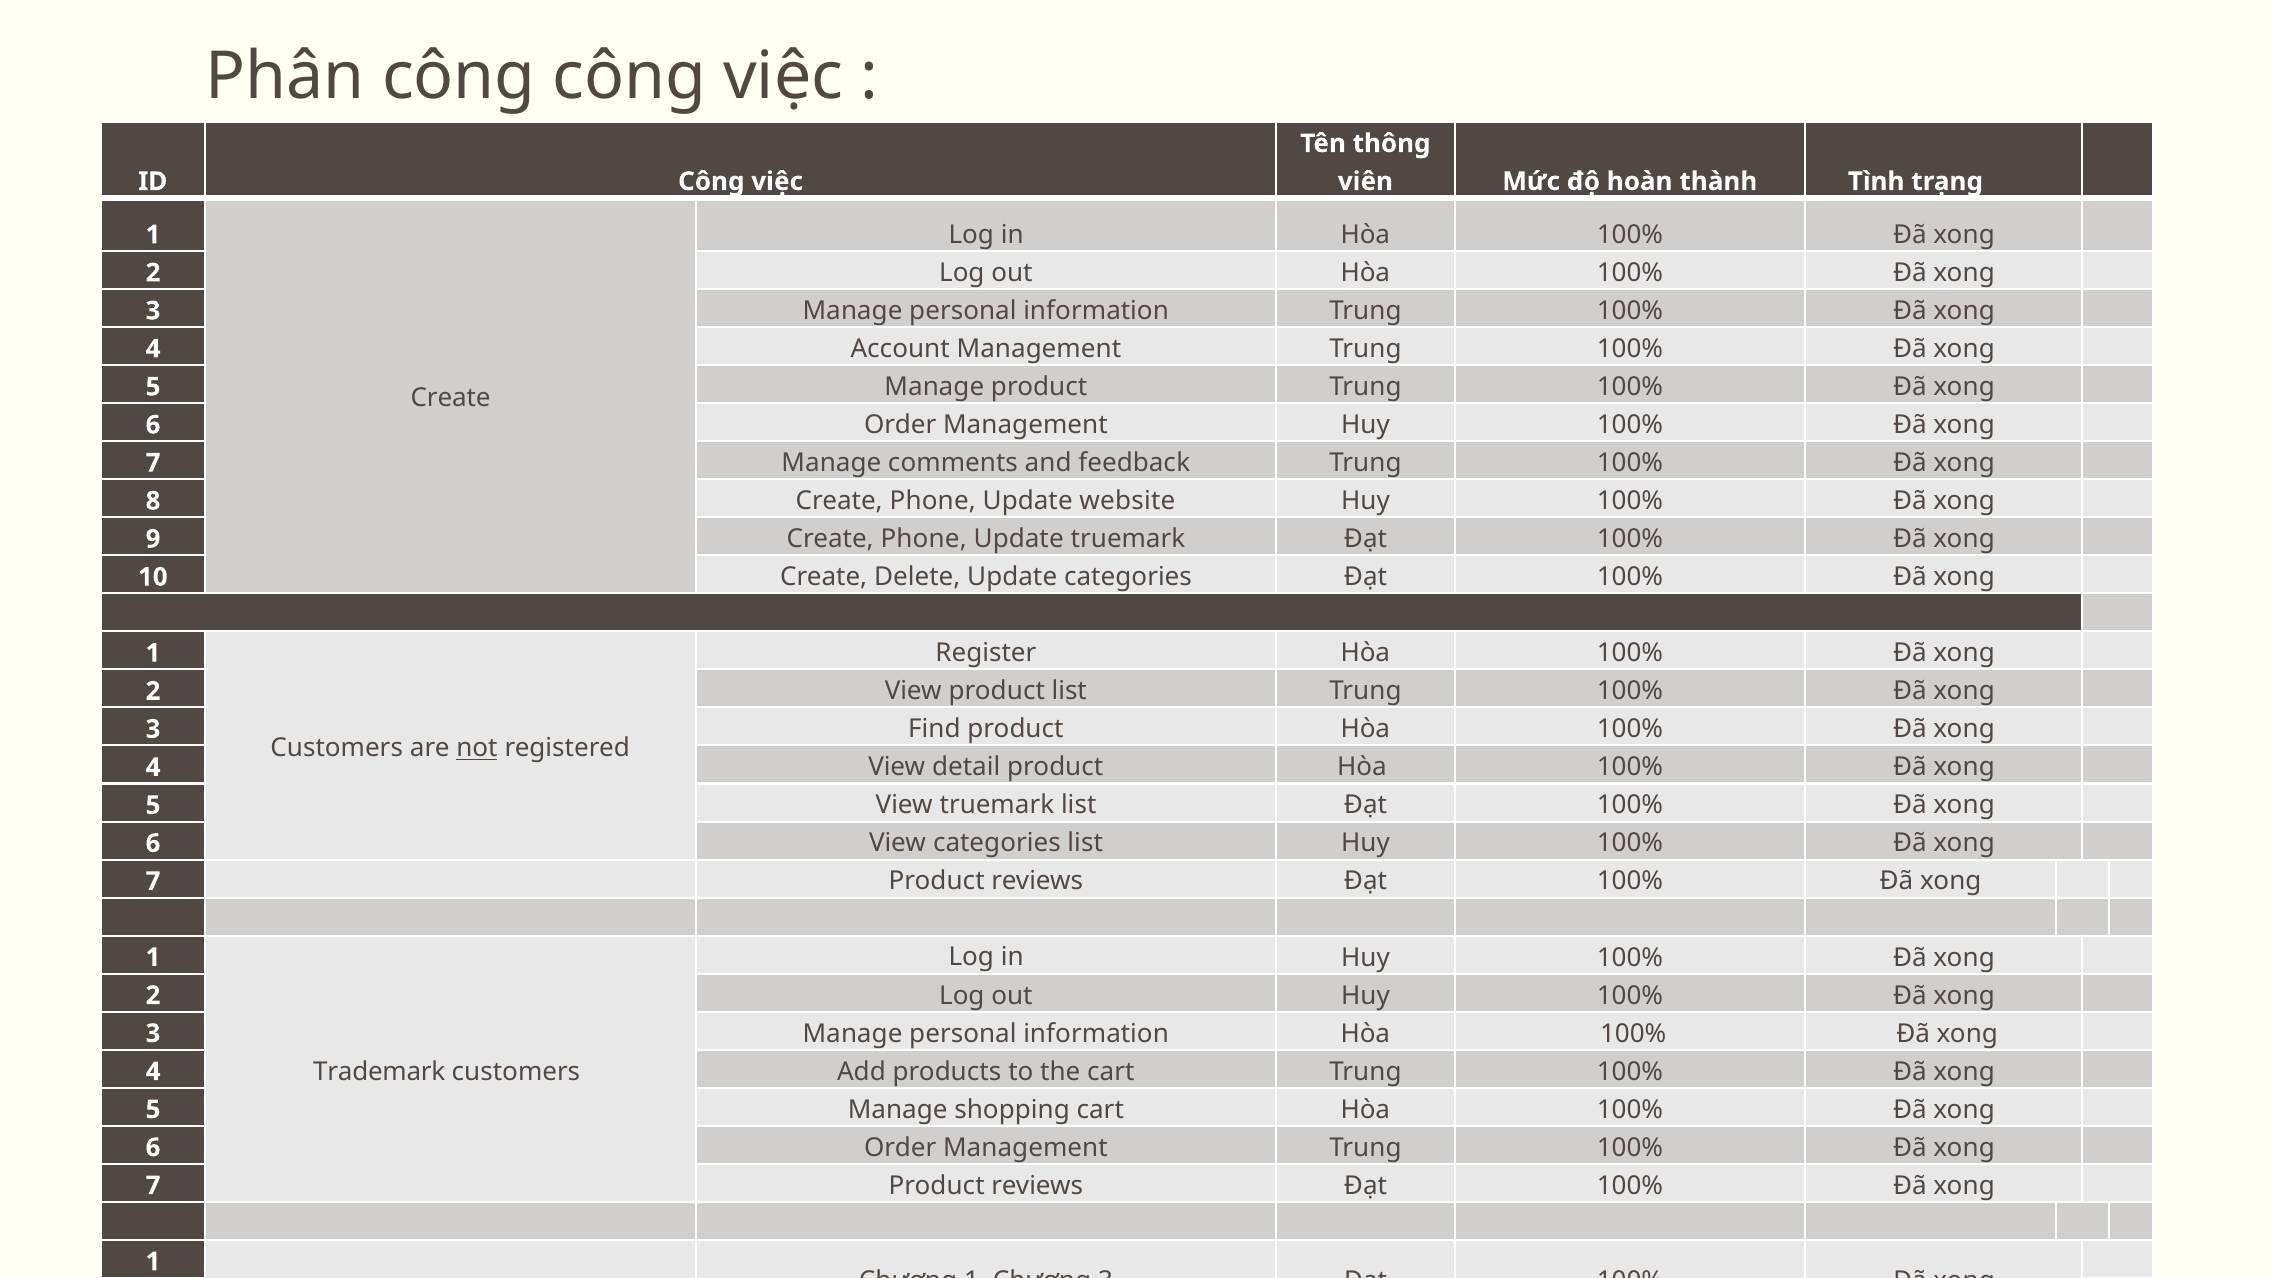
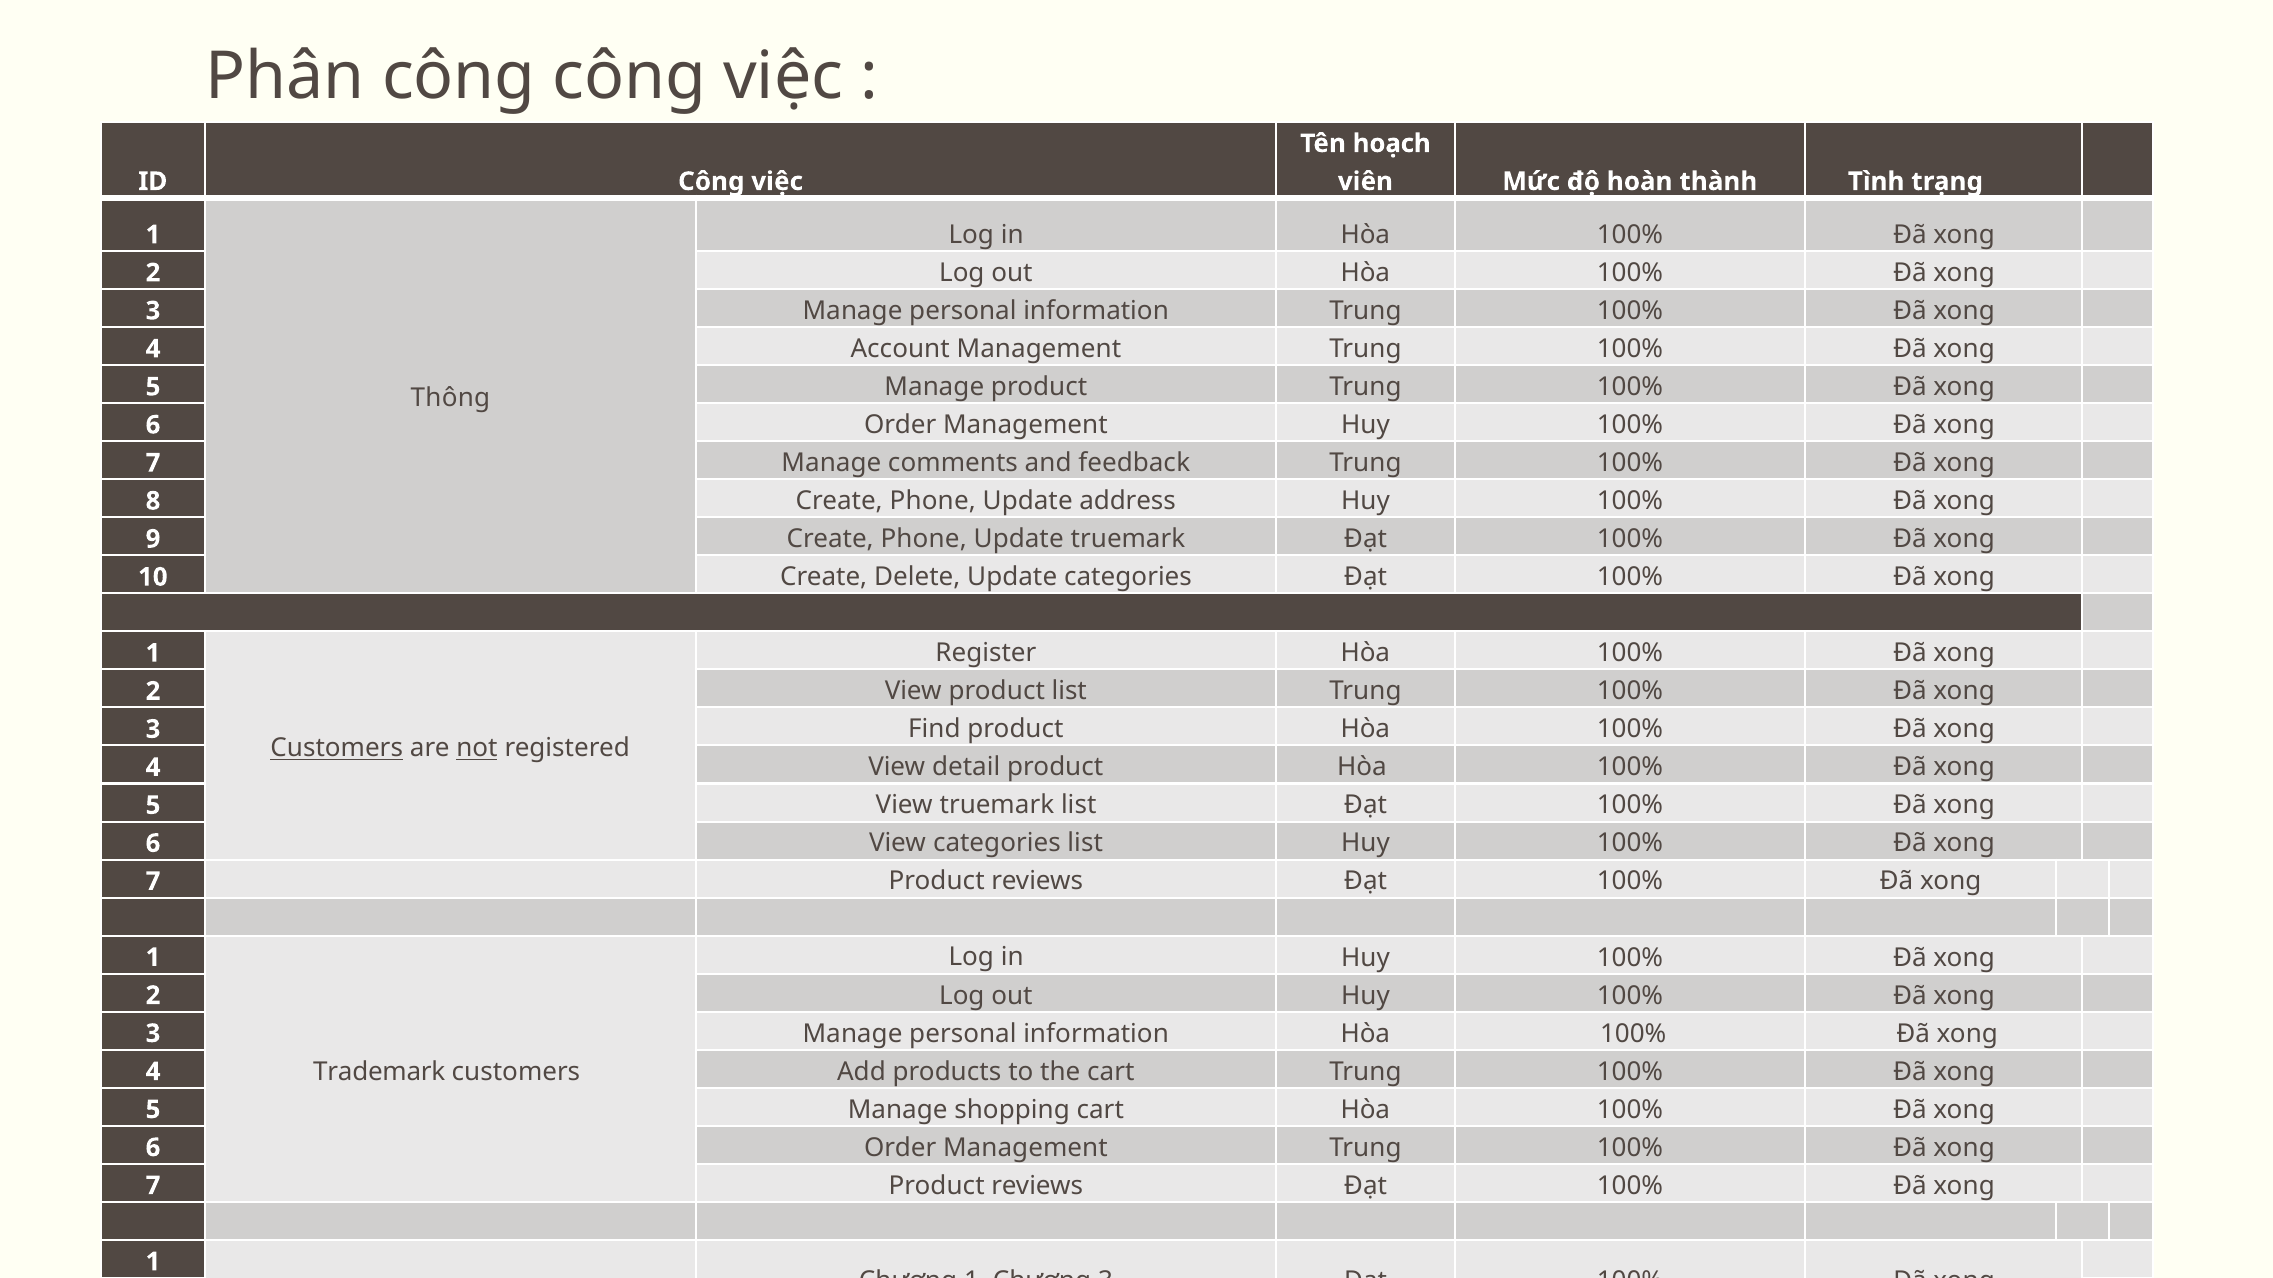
thông: thông -> hoạch (1392, 144)
Create: Create -> Thông (450, 398)
website: website -> address (1128, 501)
Customers underline: none -> present (337, 749)
